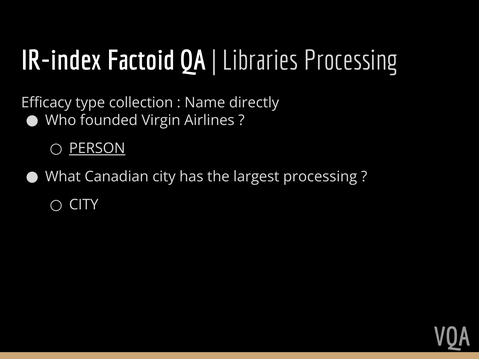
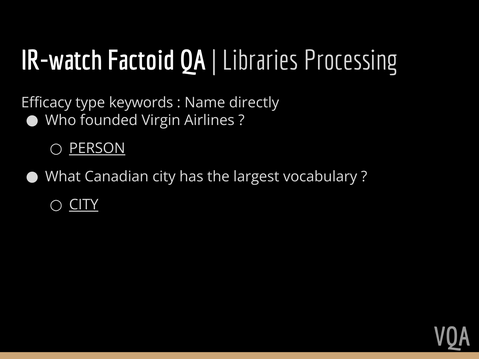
IR-index: IR-index -> IR-watch (62, 61)
collection: collection -> keywords (141, 103)
largest processing: processing -> vocabulary (320, 177)
CITY underline: none -> present (84, 205)
